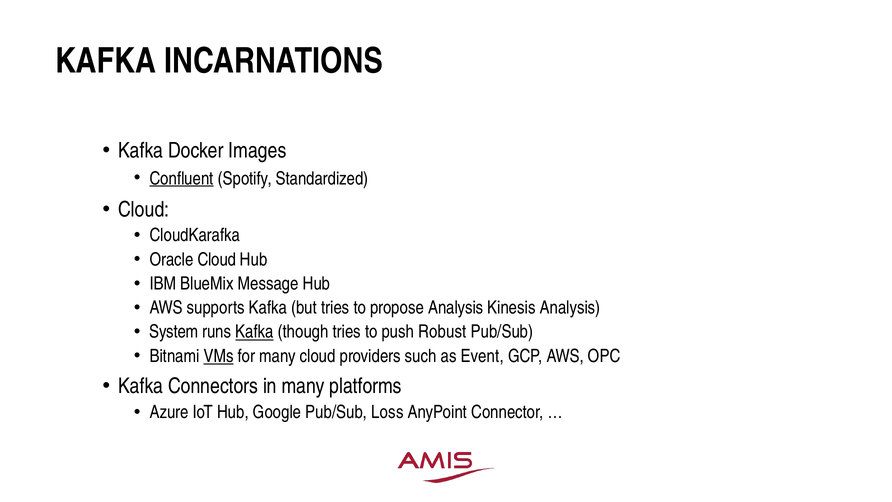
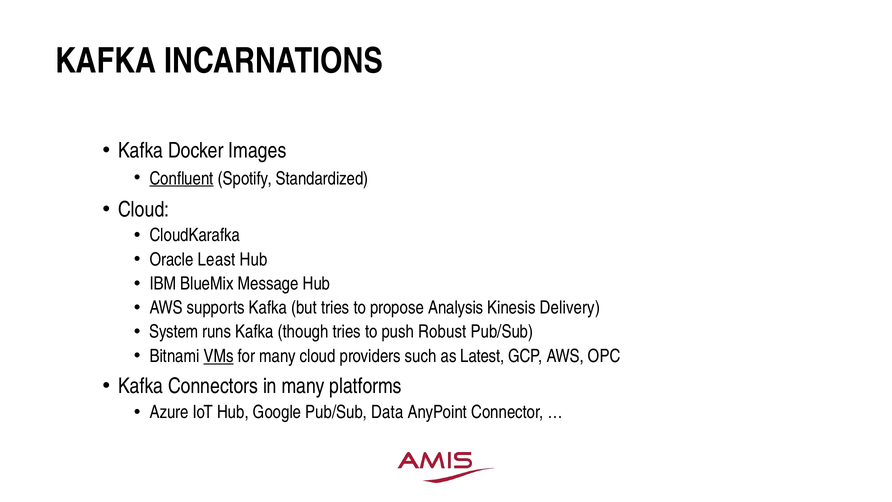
Oracle Cloud: Cloud -> Least (217, 259)
Kinesis Analysis: Analysis -> Delivery (570, 308)
Kafka underline: present -> none (255, 332)
Event: Event -> Latest (482, 356)
Loss: Loss -> Data (387, 412)
